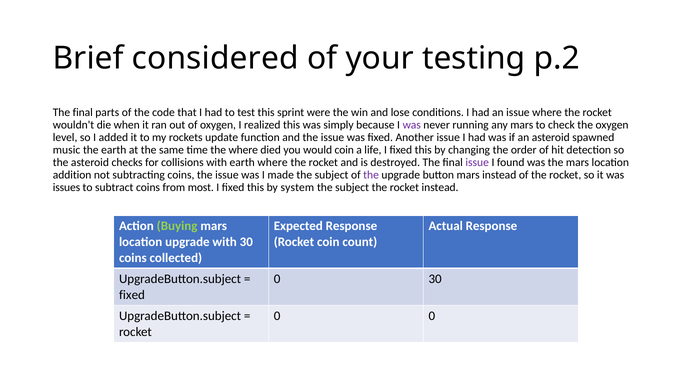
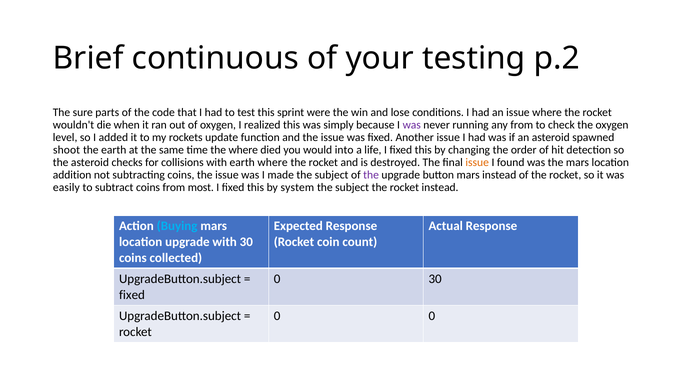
considered: considered -> continuous (215, 58)
final: final -> sure (83, 113)
any mars: mars -> from (522, 125)
music: music -> shoot (67, 150)
would coin: coin -> into (344, 150)
issue colour: purple -> orange (477, 162)
issues: issues -> easily (66, 187)
Buying colour: light green -> light blue (177, 226)
